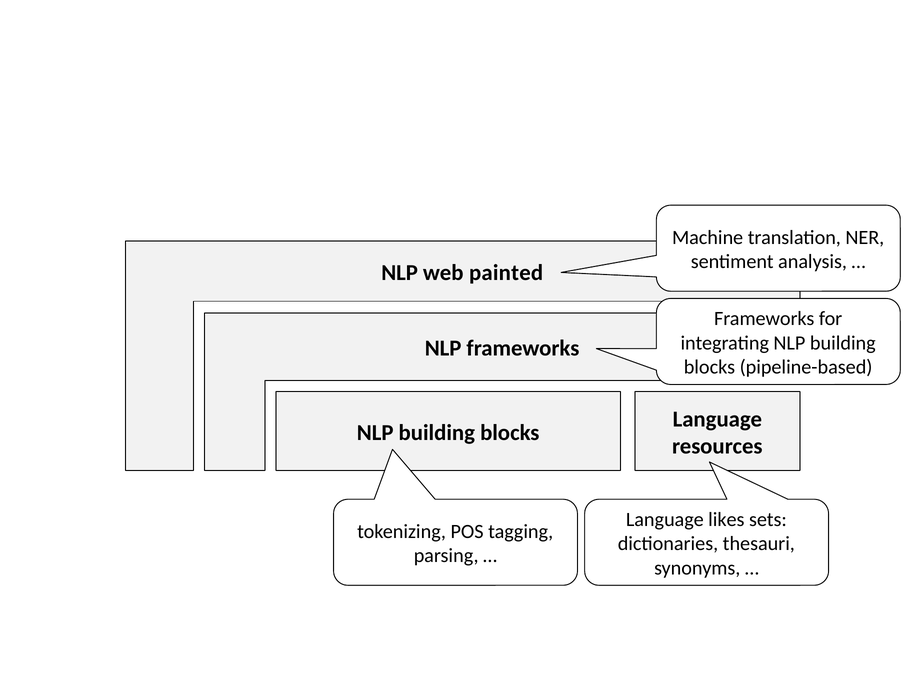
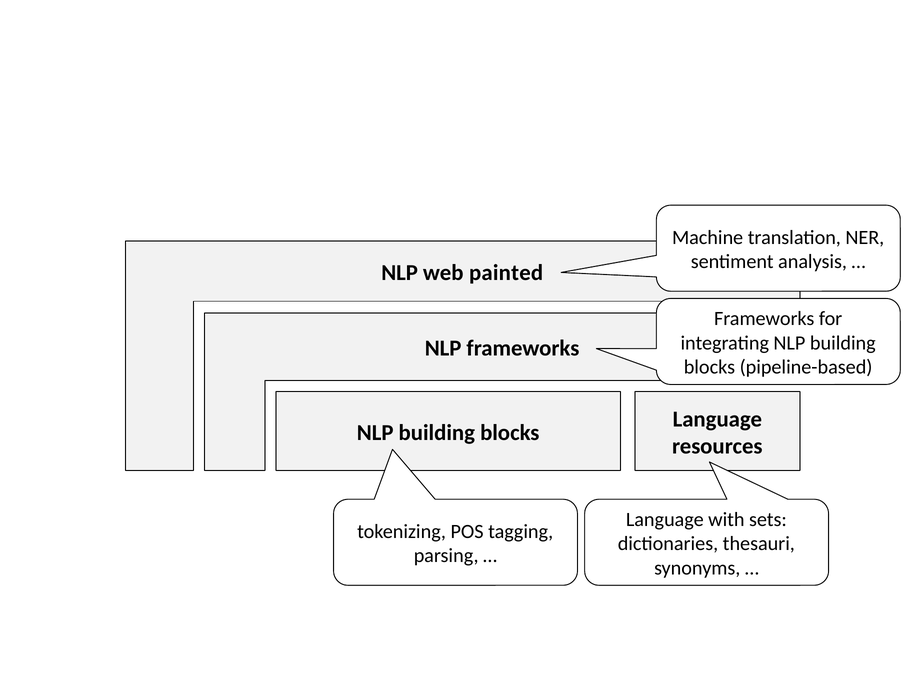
likes: likes -> with (726, 520)
